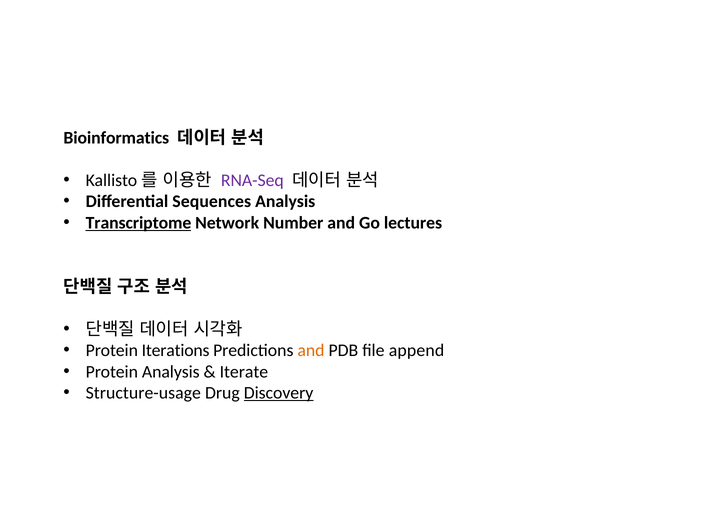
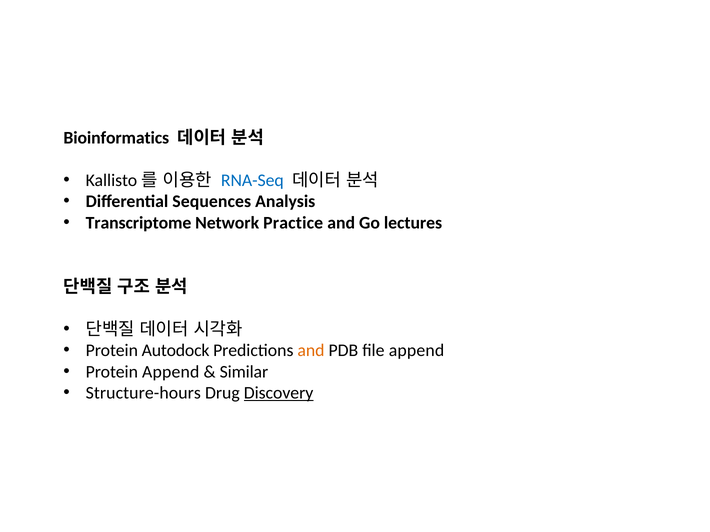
RNA-Seq colour: purple -> blue (252, 180)
Transcriptome underline: present -> none (138, 223)
Number: Number -> Practice (293, 223)
Iterations: Iterations -> Autodock (176, 351)
Protein Analysis: Analysis -> Append (171, 372)
Iterate: Iterate -> Similar (244, 372)
Structure-usage: Structure-usage -> Structure-hours (143, 393)
